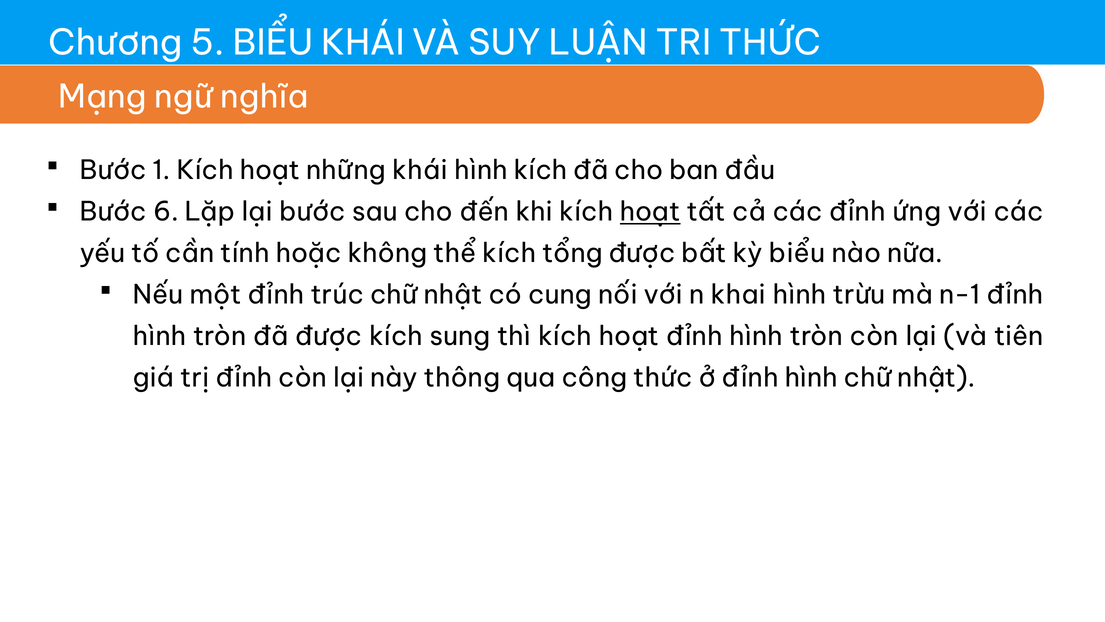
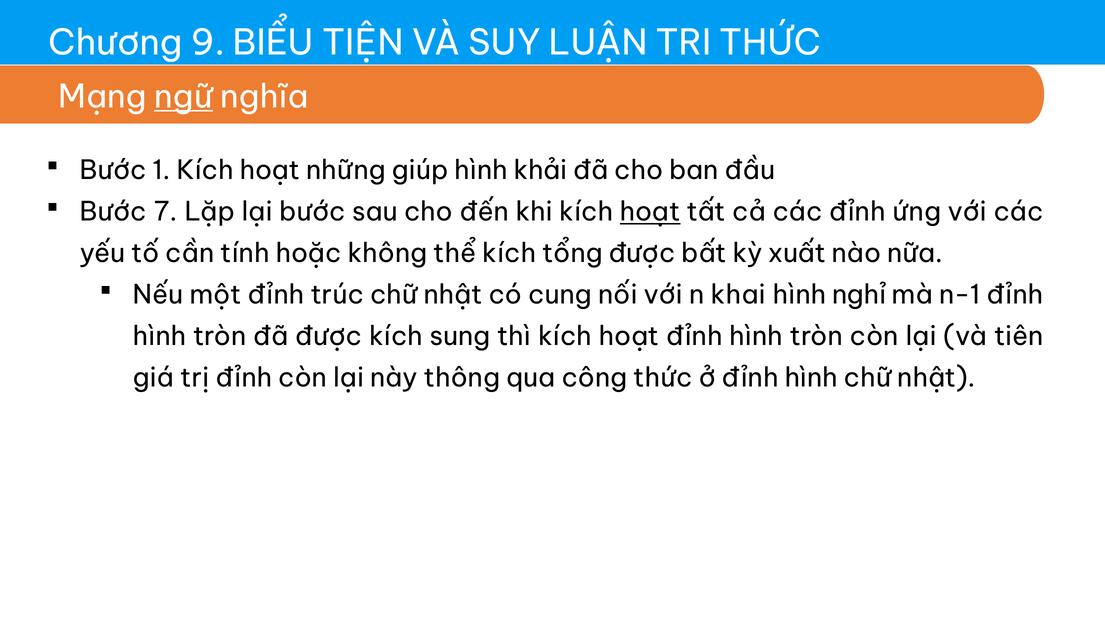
5: 5 -> 9 (208, 43)
BIỂU KHÁI: KHÁI -> TIỆN (363, 43)
ngữ underline: none -> present (184, 97)
những khái: khái -> giúp (420, 171)
hình kích: kích -> khải (541, 171)
6: 6 -> 7 (166, 212)
kỳ biểu: biểu -> xuất (797, 253)
trừu: trừu -> nghỉ (859, 295)
